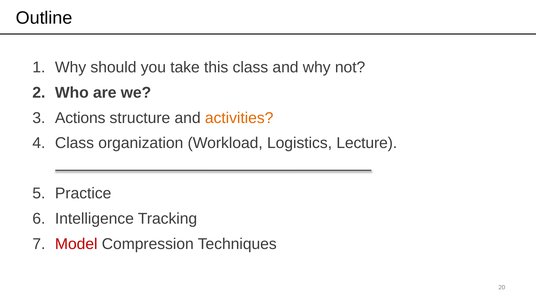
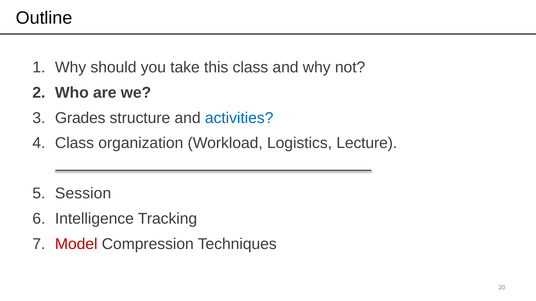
Actions: Actions -> Grades (80, 118)
activities colour: orange -> blue (239, 118)
Practice: Practice -> Session (83, 194)
